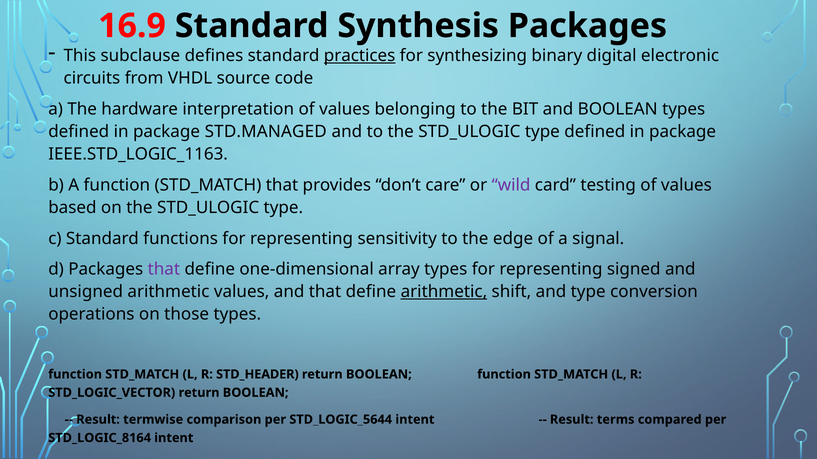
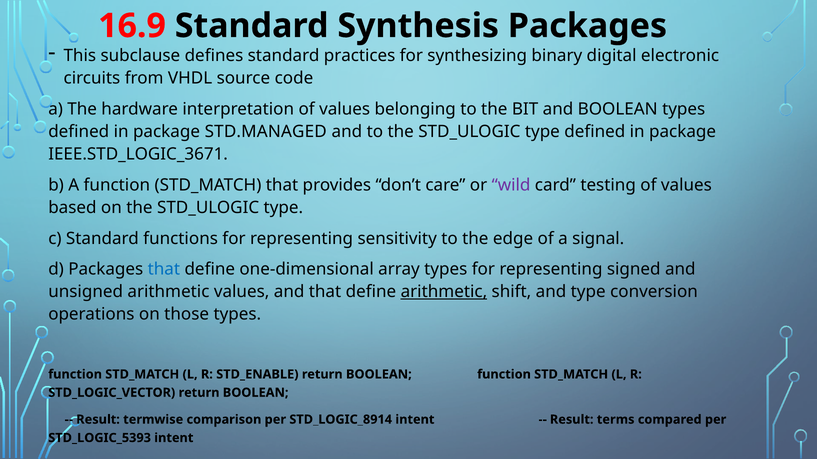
practices underline: present -> none (360, 56)
IEEE.STD_LOGIC_1163: IEEE.STD_LOGIC_1163 -> IEEE.STD_LOGIC_3671 (138, 154)
that colour: purple -> blue (164, 270)
STD_HEADER: STD_HEADER -> STD_ENABLE (257, 375)
STD_LOGIC_5644: STD_LOGIC_5644 -> STD_LOGIC_8914 (341, 420)
STD_LOGIC_8164: STD_LOGIC_8164 -> STD_LOGIC_5393 (100, 438)
